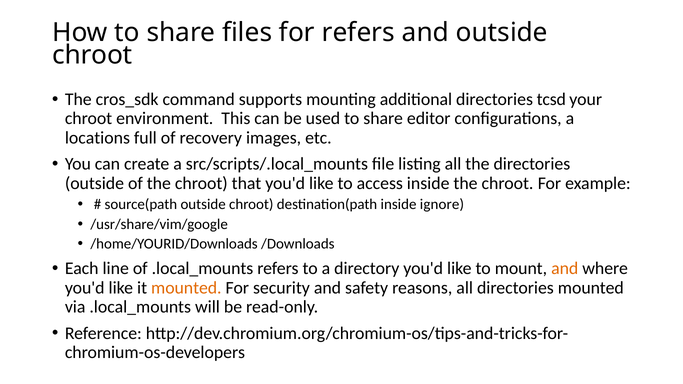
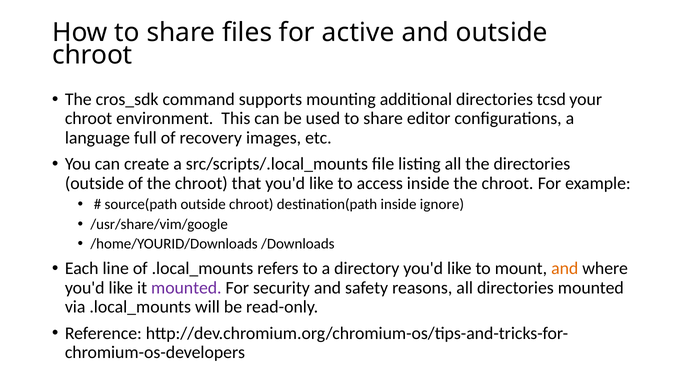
for refers: refers -> active (358, 32)
locations: locations -> language (97, 138)
mounted colour: orange -> purple (186, 288)
